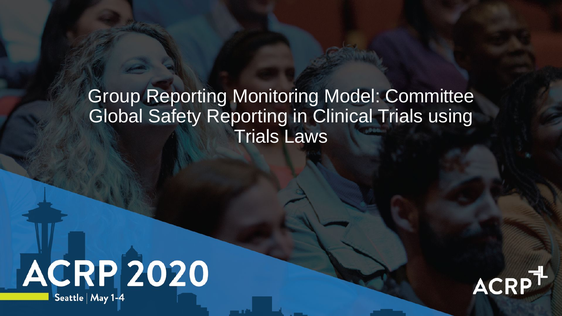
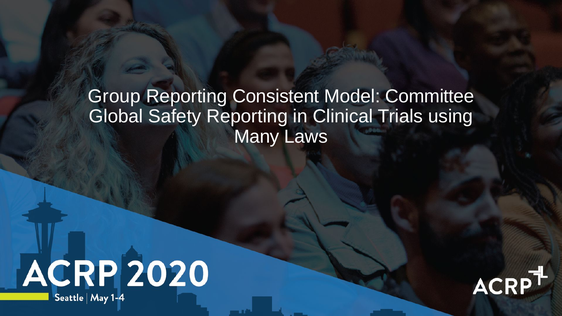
Monitoring: Monitoring -> Consistent (276, 96)
Trials: Trials -> Many (257, 137)
